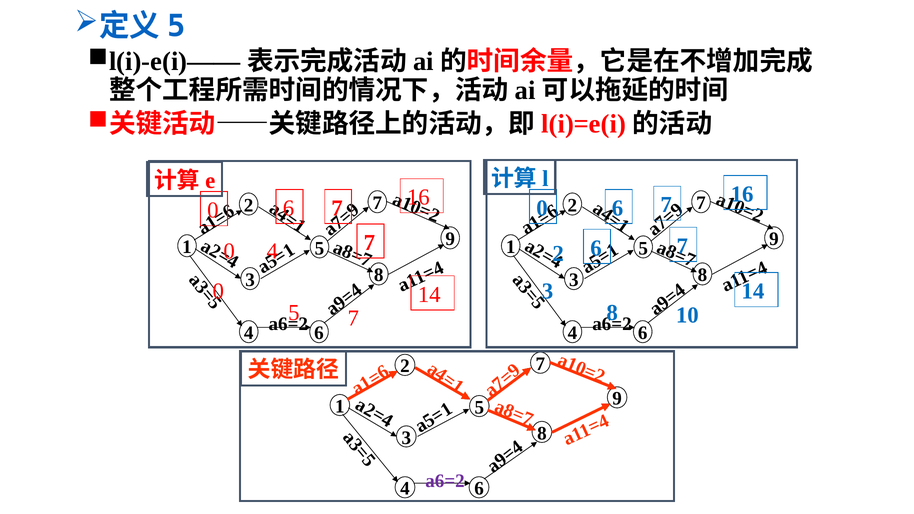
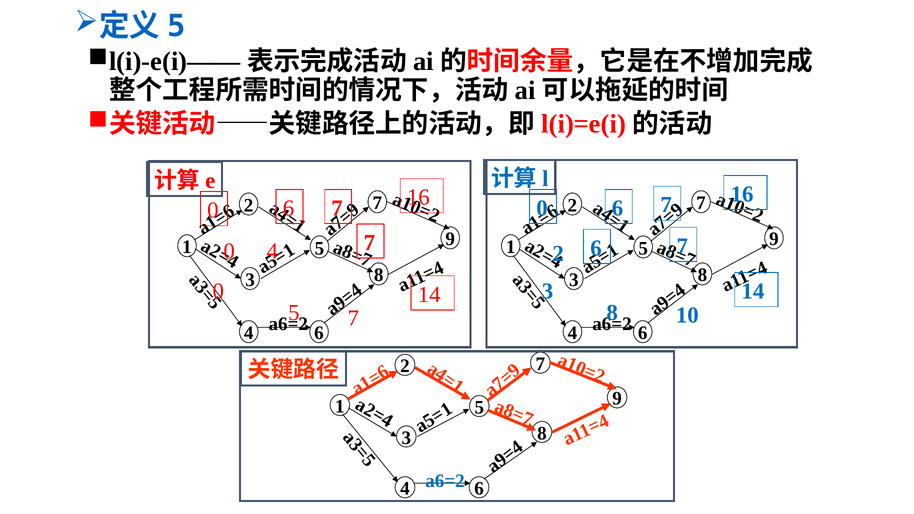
a6=2 colour: purple -> blue (445, 481)
